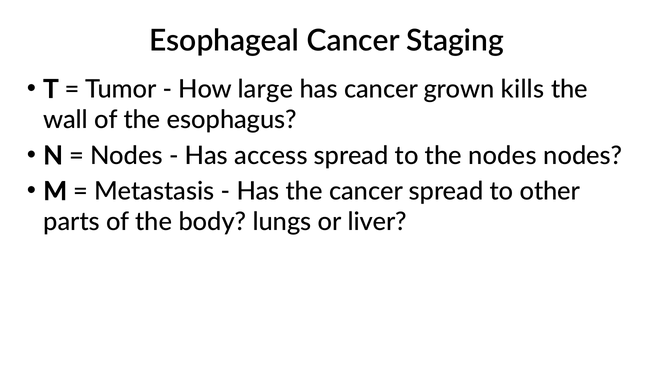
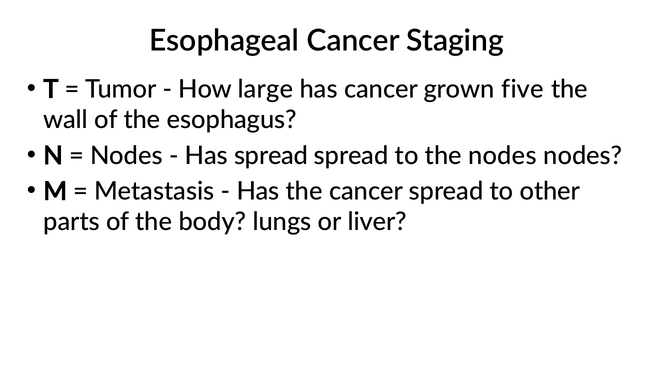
kills: kills -> five (523, 89)
Has access: access -> spread (271, 155)
